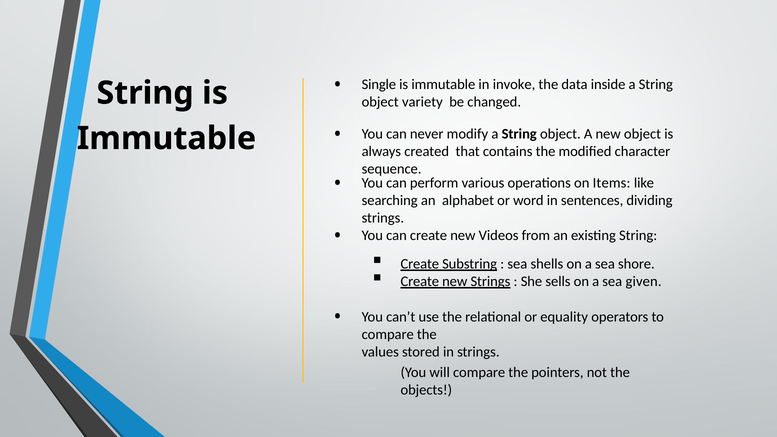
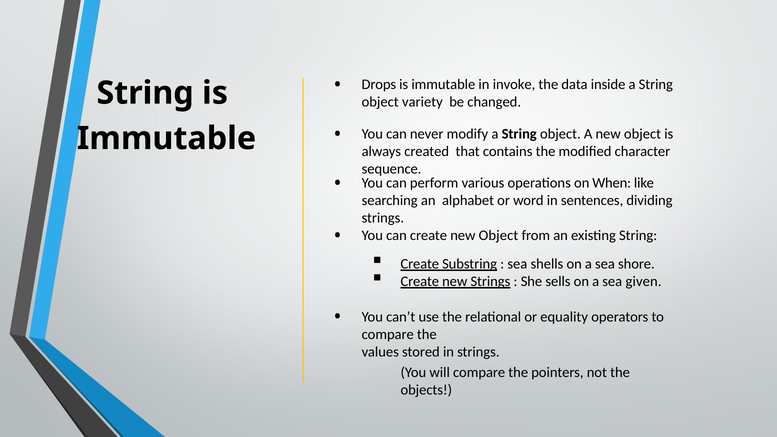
Single: Single -> Drops (379, 85)
Items: Items -> When (612, 183)
create new Videos: Videos -> Object (498, 235)
